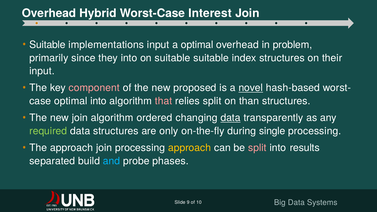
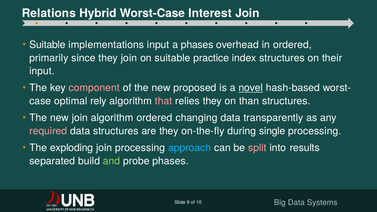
Overhead: Overhead -> Relations (49, 13)
a optimal: optimal -> phases (197, 45)
in problem: problem -> ordered (292, 45)
they into: into -> join (129, 58)
suitable suitable: suitable -> practice (211, 58)
optimal into: into -> rely (98, 101)
relies split: split -> they (212, 101)
data underline: present -> none (231, 118)
required colour: light green -> pink (48, 131)
are only: only -> they (169, 131)
The approach: approach -> exploding (72, 148)
approach colour: yellow -> light blue (190, 148)
and colour: light blue -> light green (111, 161)
